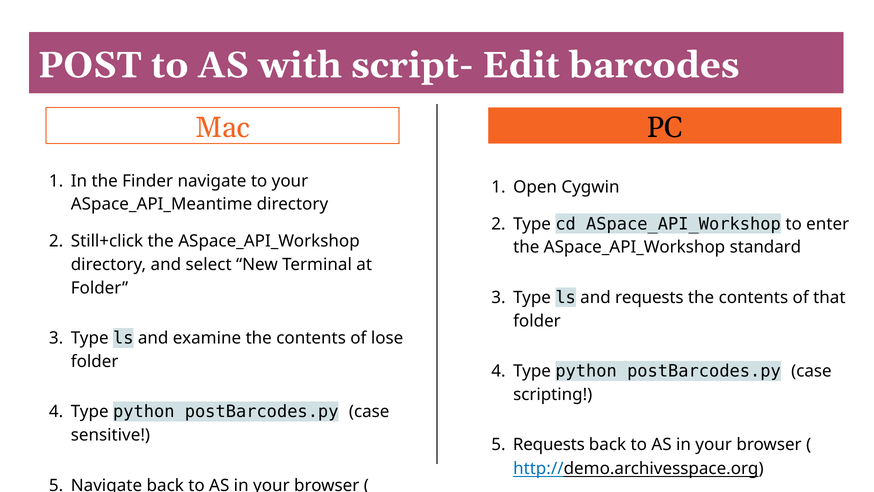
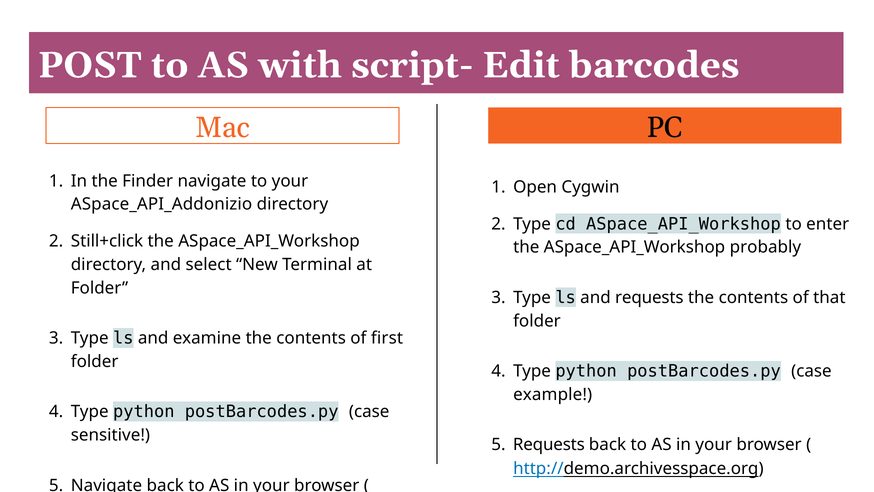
ASpace_API_Meantime: ASpace_API_Meantime -> ASpace_API_Addonizio (162, 204)
standard: standard -> probably (765, 247)
lose: lose -> first (387, 338)
scripting: scripting -> example (553, 394)
